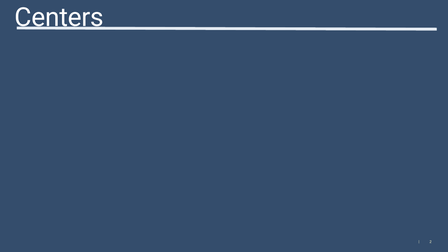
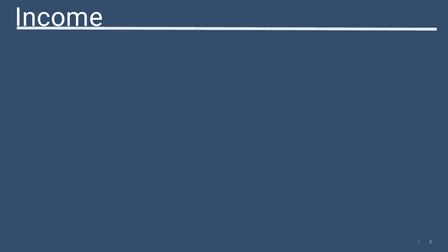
Centers: Centers -> Income (59, 18)
